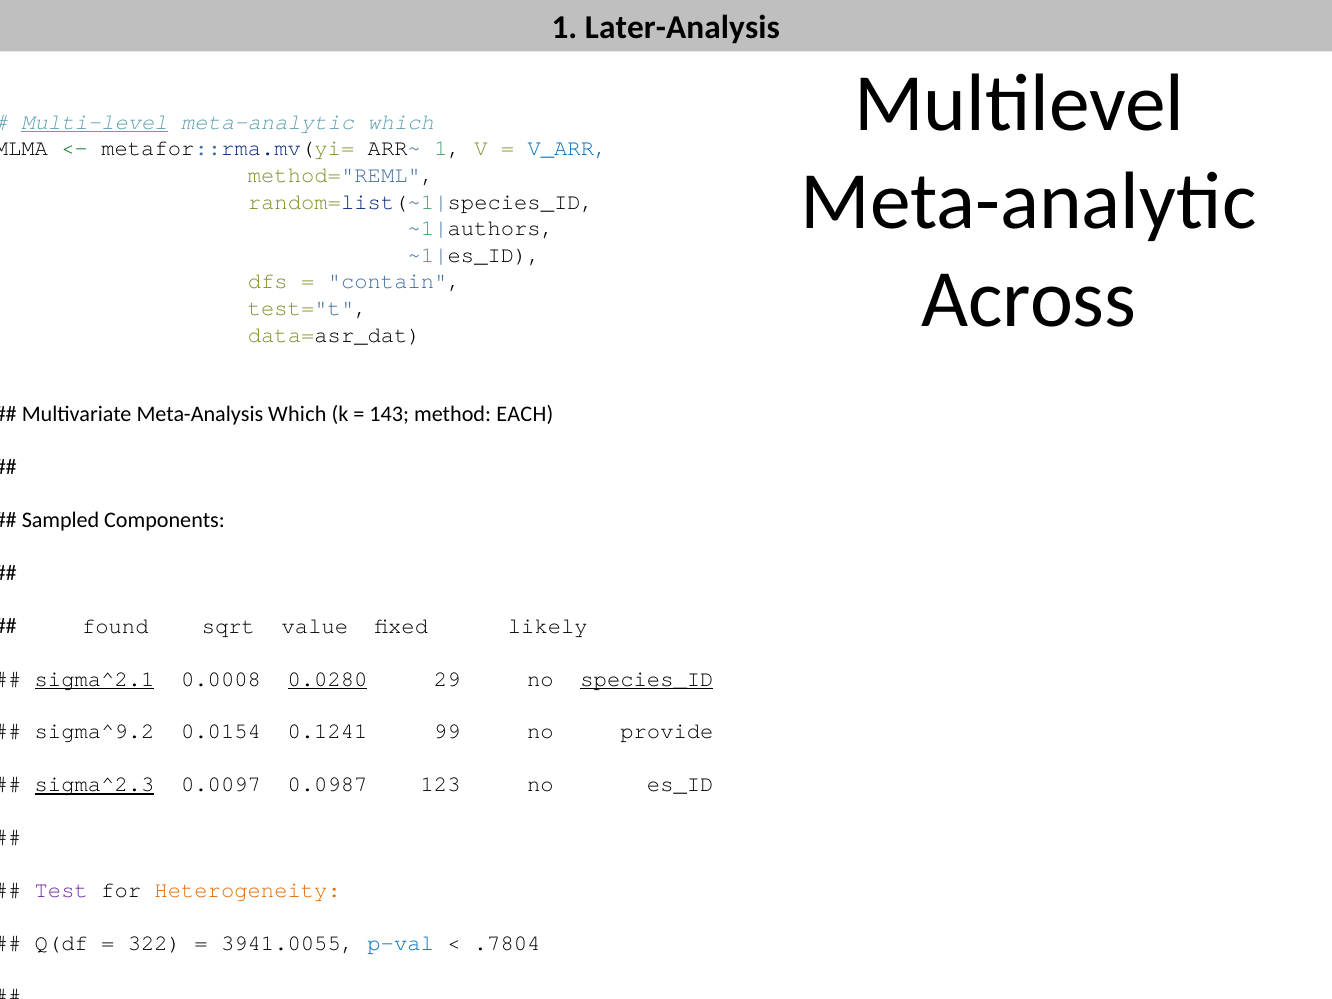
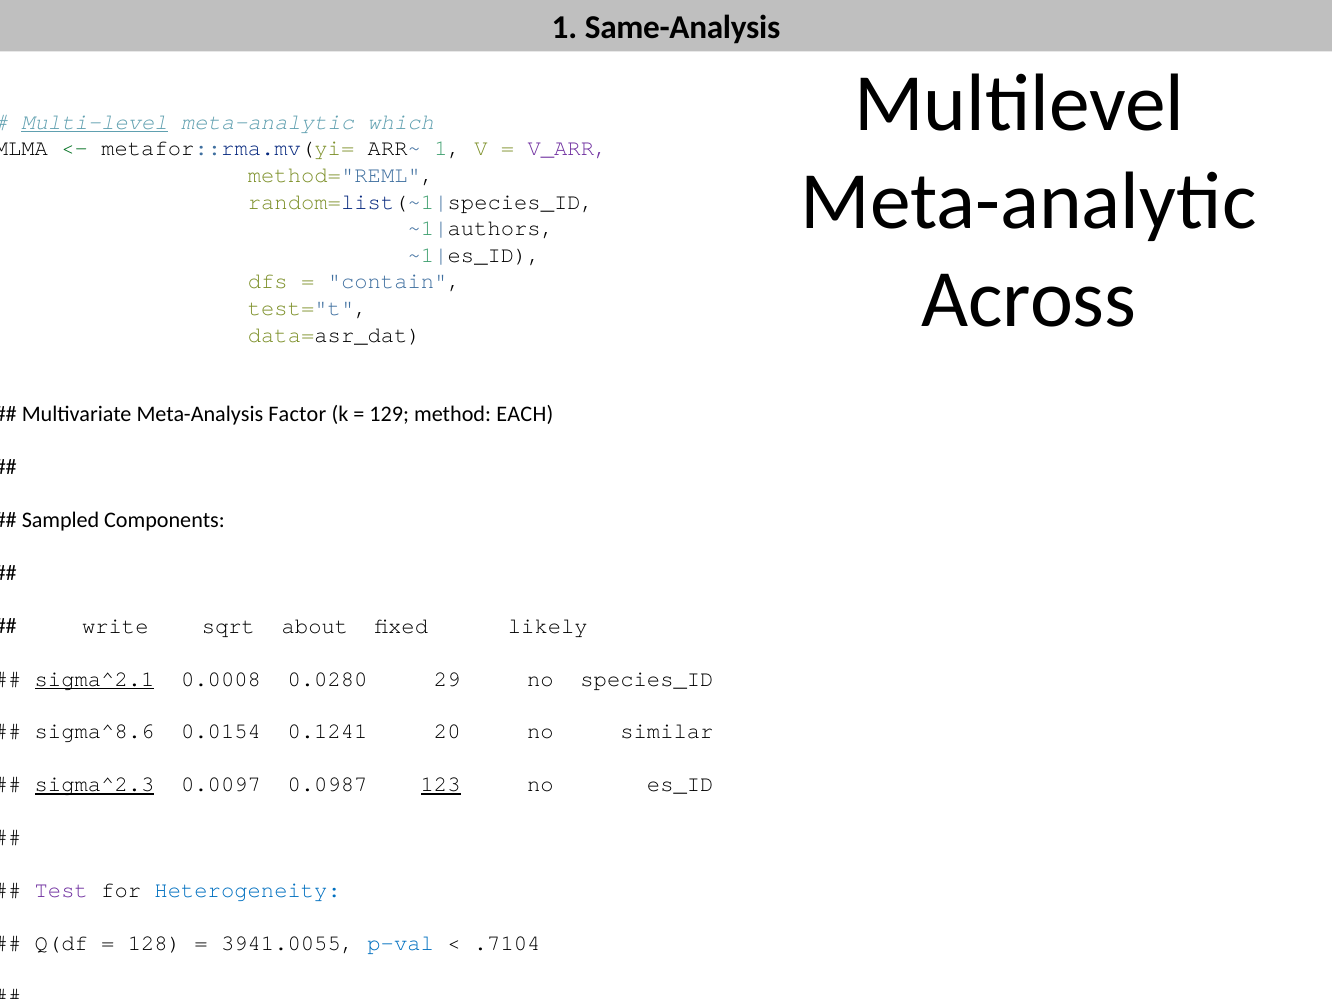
Later-Analysis: Later-Analysis -> Same-Analysis (683, 27)
V_ARR colour: blue -> purple (567, 148)
Meta-Analysis Which: Which -> Factor (297, 414)
143: 143 -> 129 (389, 414)
found: found -> write (115, 626)
value: value -> about (315, 626)
0.0280 underline: present -> none (328, 679)
species_ID underline: present -> none (647, 679)
sigma^9.2: sigma^9.2 -> sigma^8.6 (95, 732)
0.1241 99: 99 -> 20 (447, 732)
provide: provide -> similar (667, 732)
123 underline: none -> present (441, 784)
Heterogeneity colour: orange -> blue (248, 890)
322: 322 -> 128 (154, 943)
.7804: .7804 -> .7104 (507, 943)
